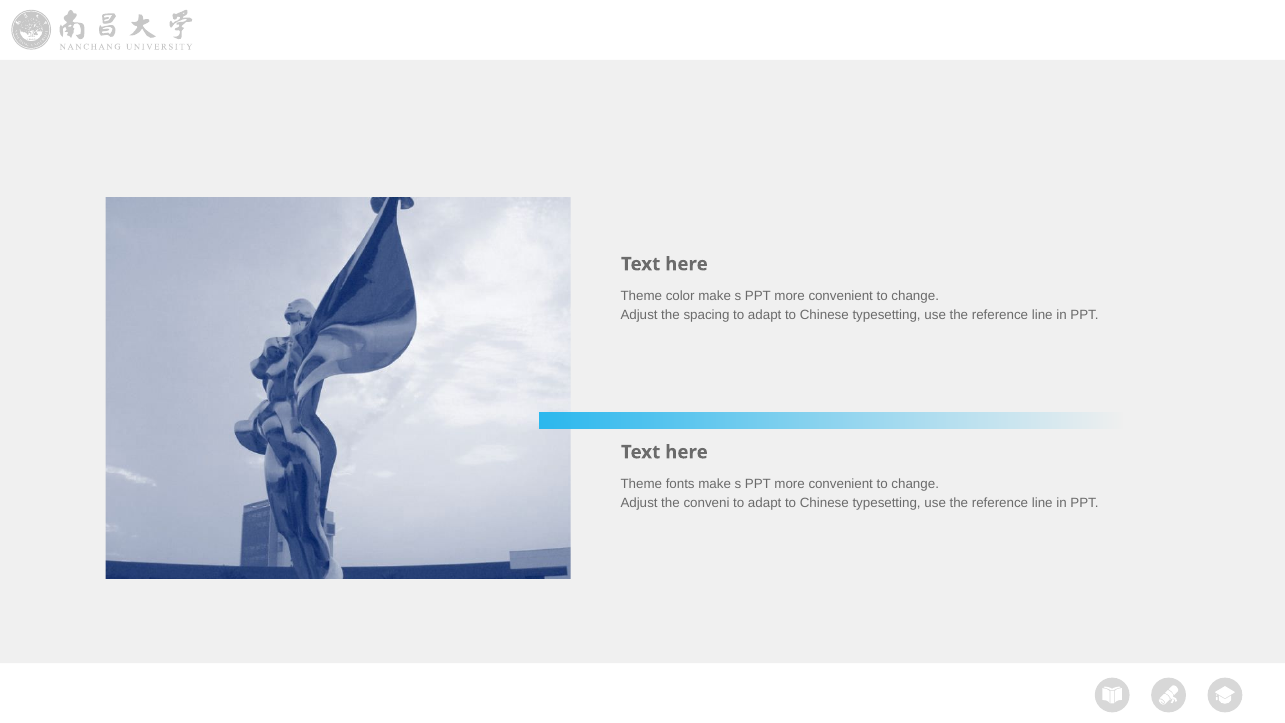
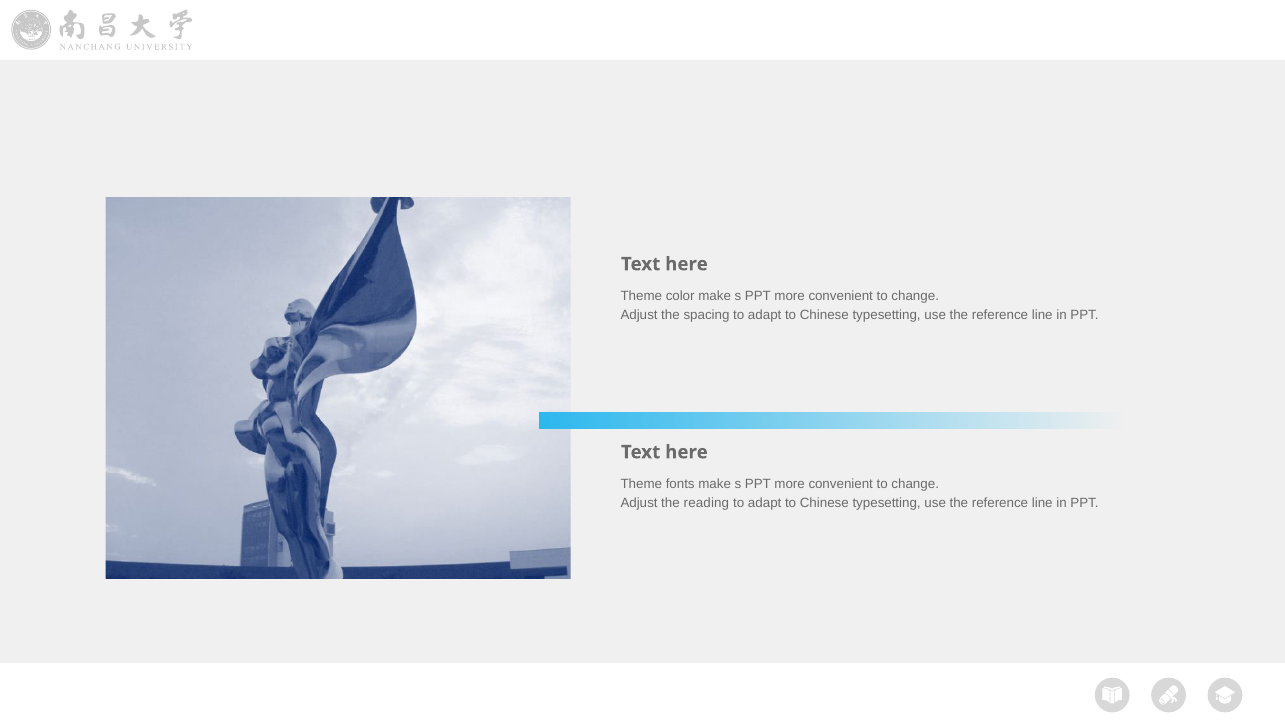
conveni: conveni -> reading (706, 503)
